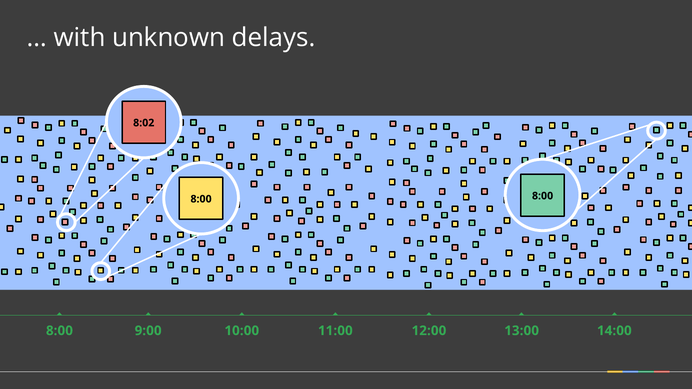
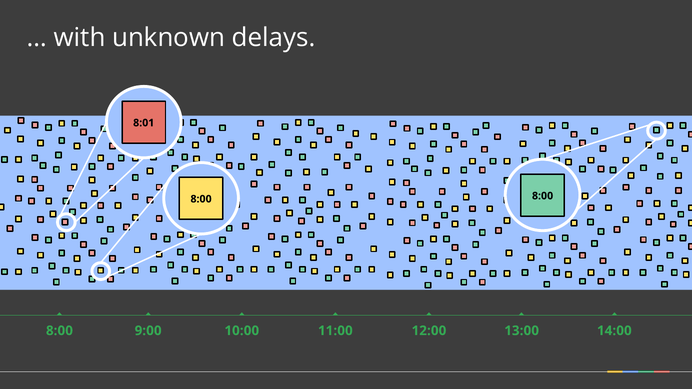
8:02: 8:02 -> 8:01 (144, 123)
